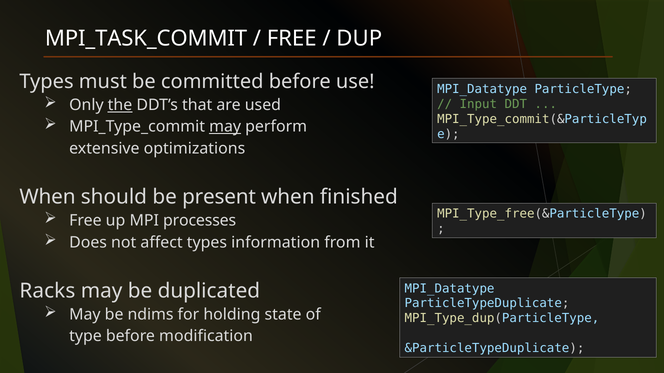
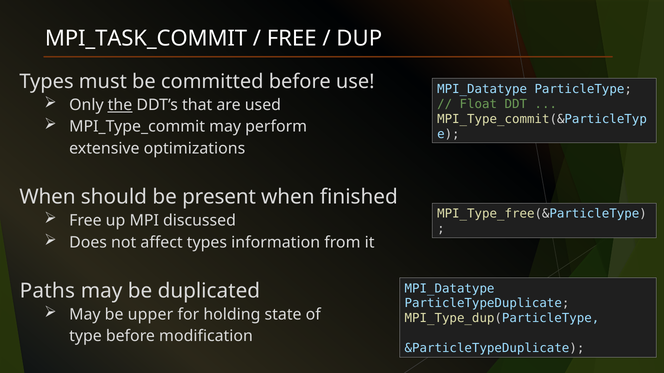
Input: Input -> Float (478, 104)
may underline: present -> none (225, 127)
processes: processes -> discussed (200, 221)
Racks: Racks -> Paths (47, 291)
ndims: ndims -> upper (150, 315)
